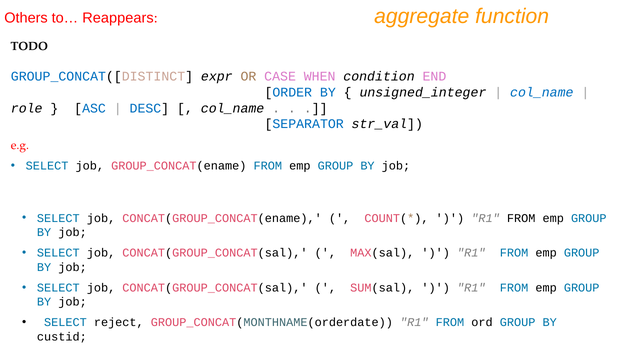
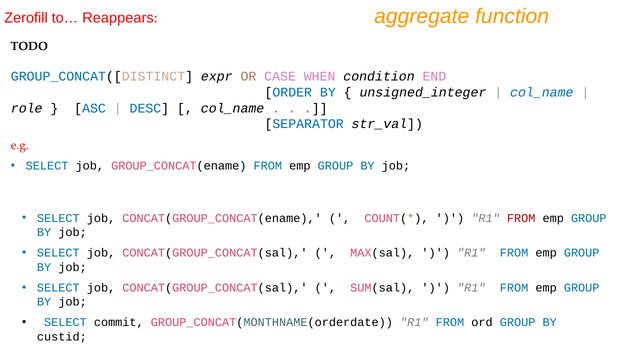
Others: Others -> Zerofill (26, 18)
FROM colour: black -> red (521, 218)
reject: reject -> commit (119, 323)
